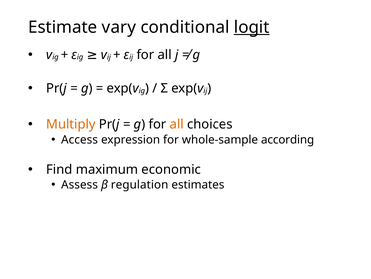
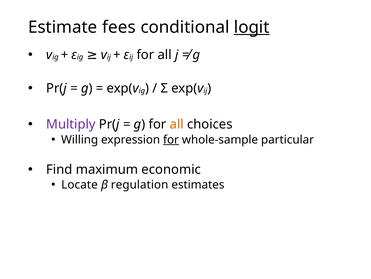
vary: vary -> fees (119, 27)
Multiply colour: orange -> purple (71, 124)
Access: Access -> Willing (80, 139)
for underline: none -> present (171, 139)
according: according -> particular (288, 139)
Assess: Assess -> Locate (80, 184)
